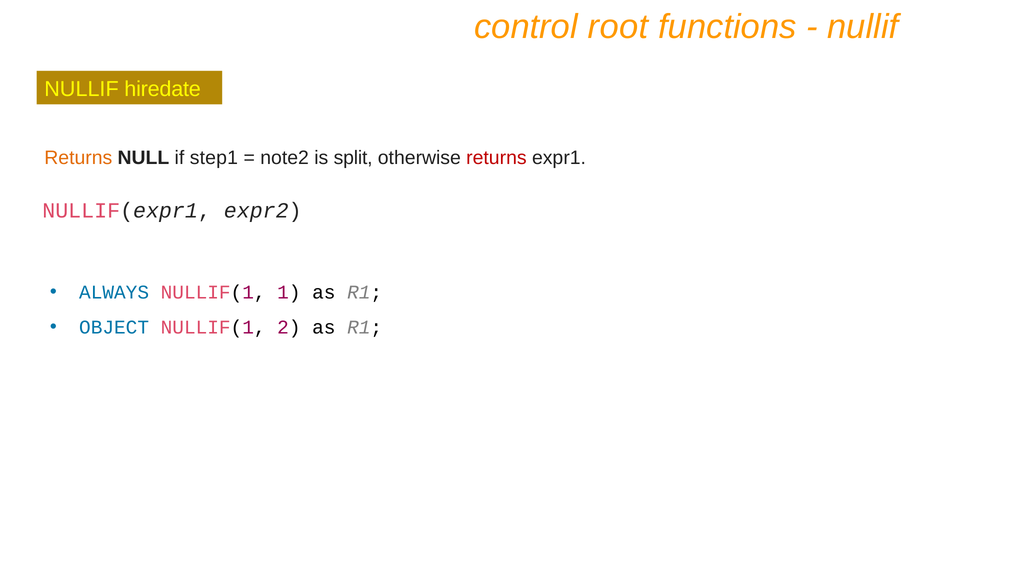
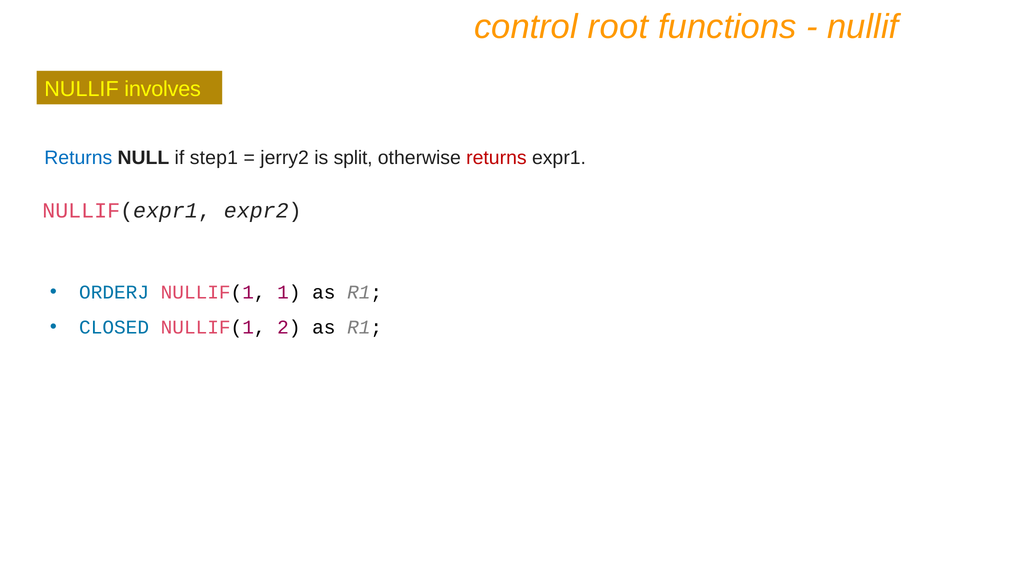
hiredate: hiredate -> involves (163, 89)
Returns colour: orange -> blue (78, 158)
note2: note2 -> jerry2 (285, 158)
ALWAYS: ALWAYS -> ORDERJ (114, 292)
OBJECT: OBJECT -> CLOSED (114, 327)
